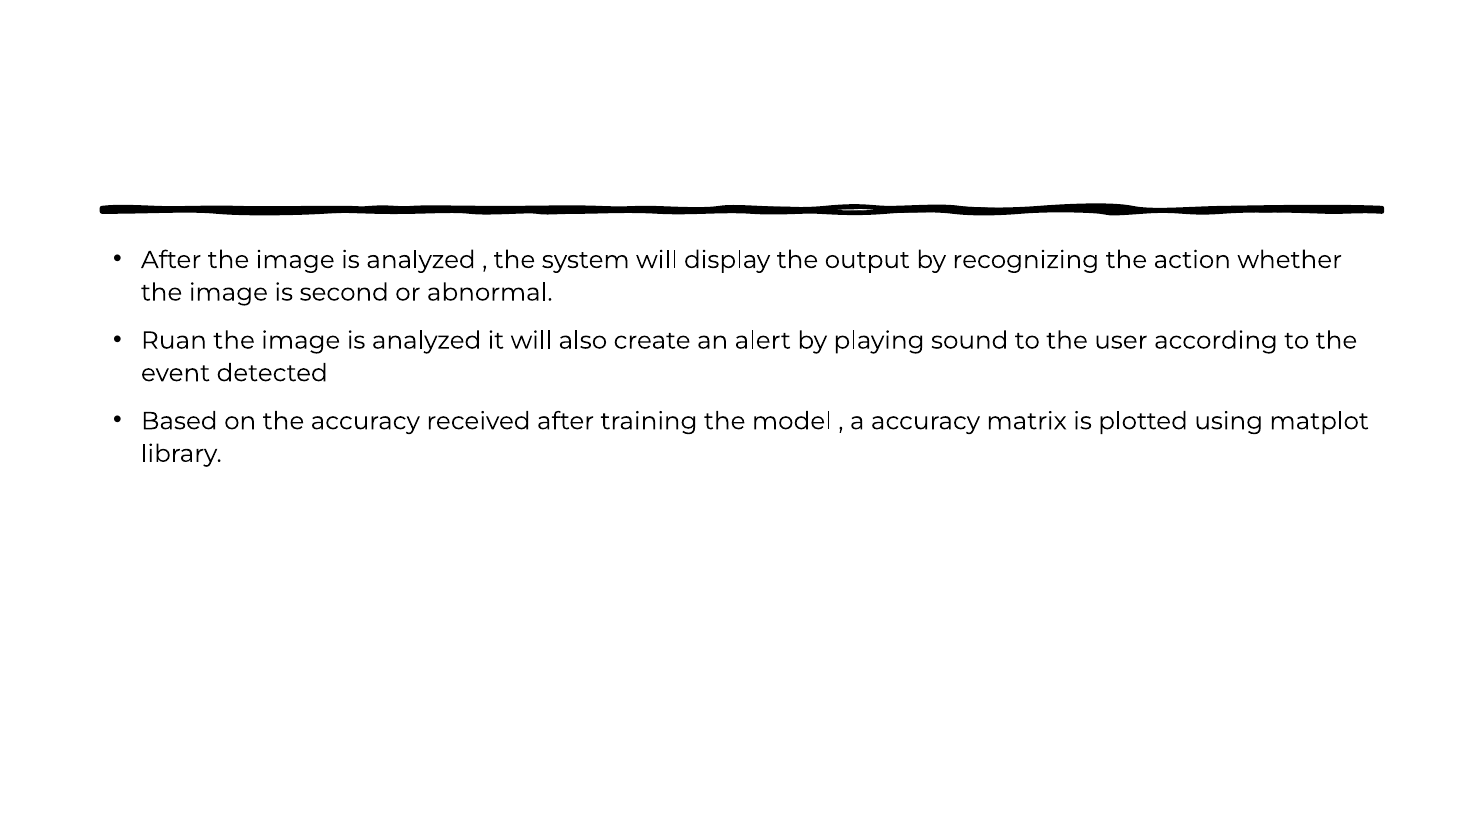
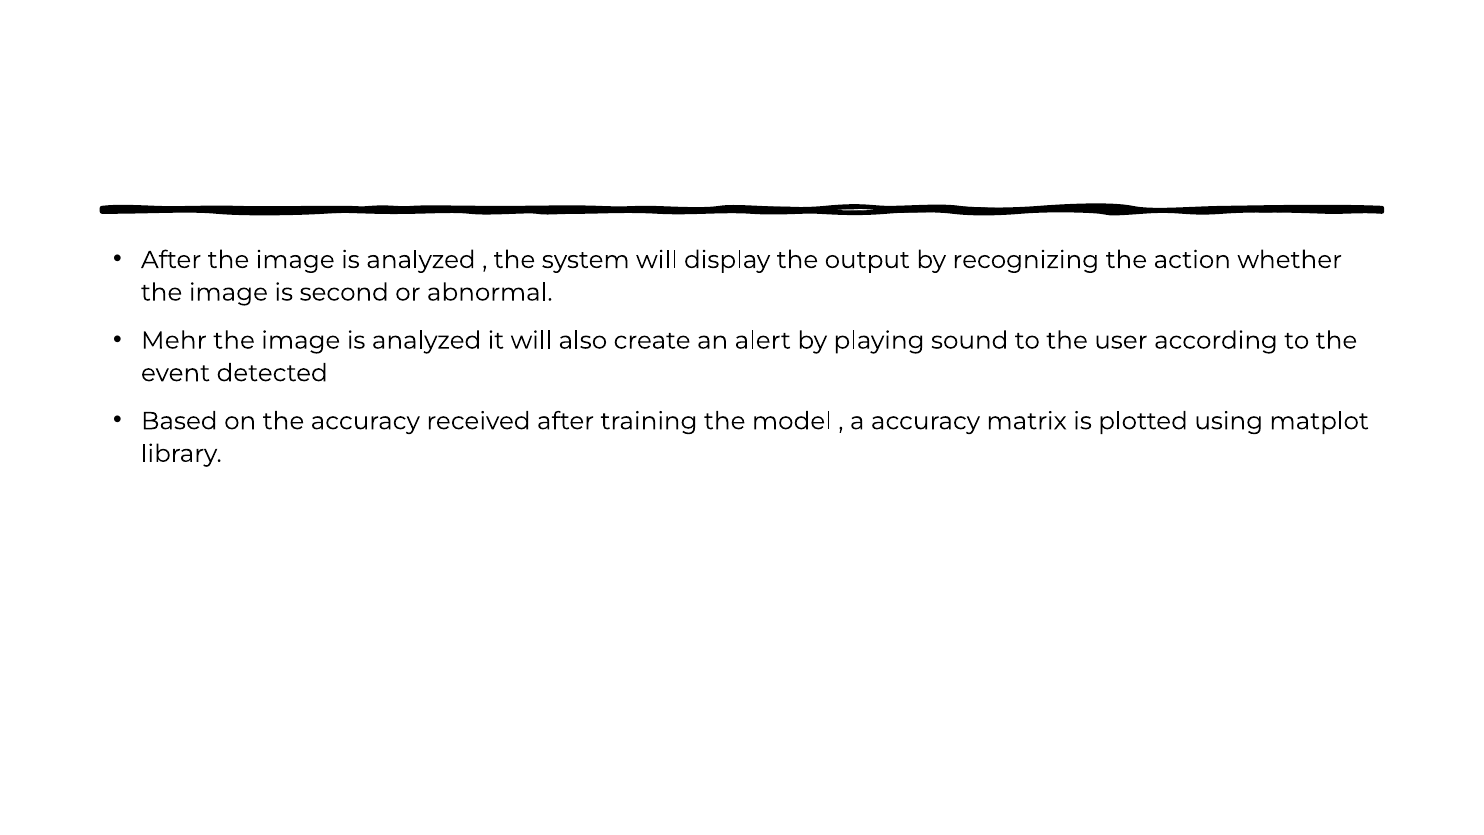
Ruan: Ruan -> Mehr (174, 340)
